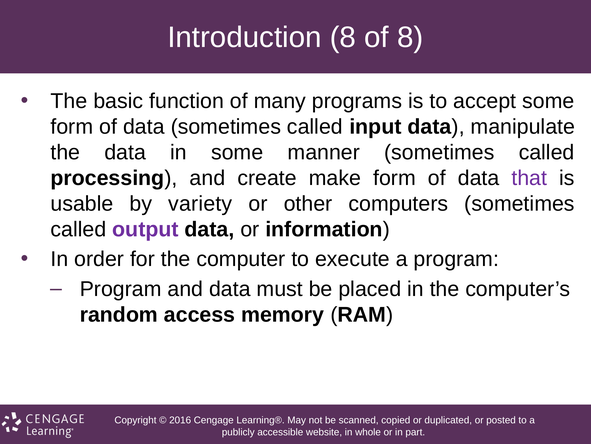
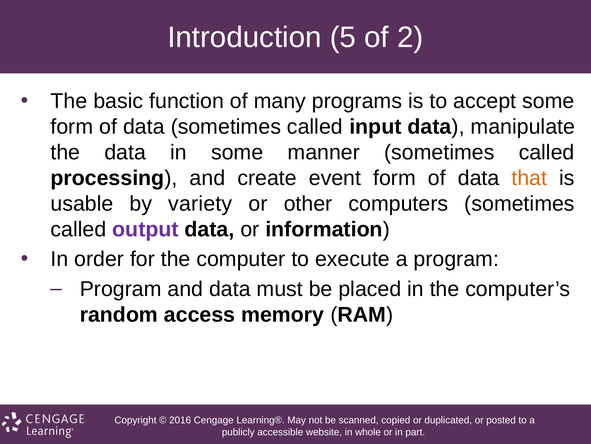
Introduction 8: 8 -> 5 (343, 37)
of 8: 8 -> 2 (410, 37)
make: make -> event (335, 178)
that colour: purple -> orange (529, 178)
